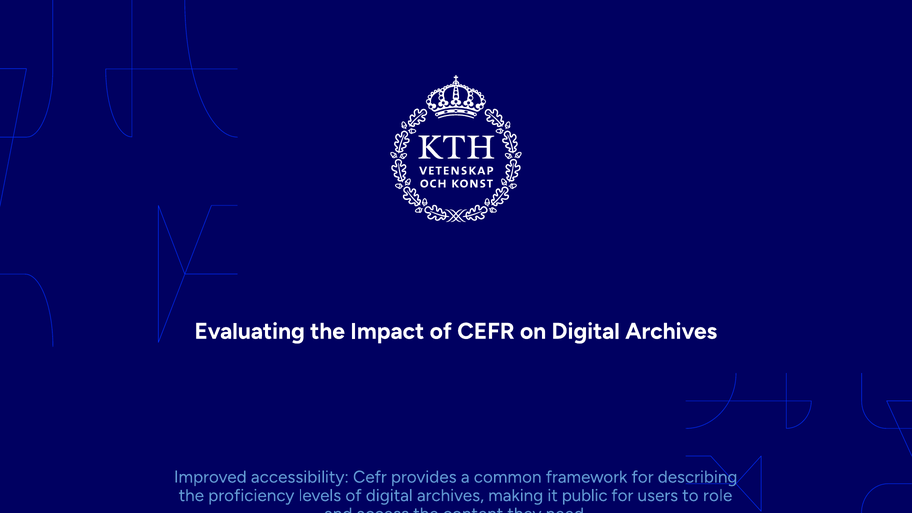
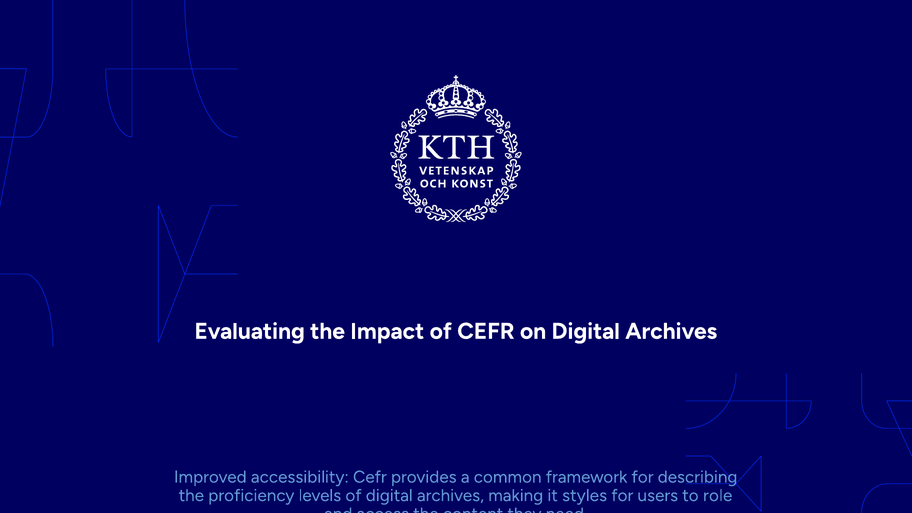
public: public -> styles (585, 495)
